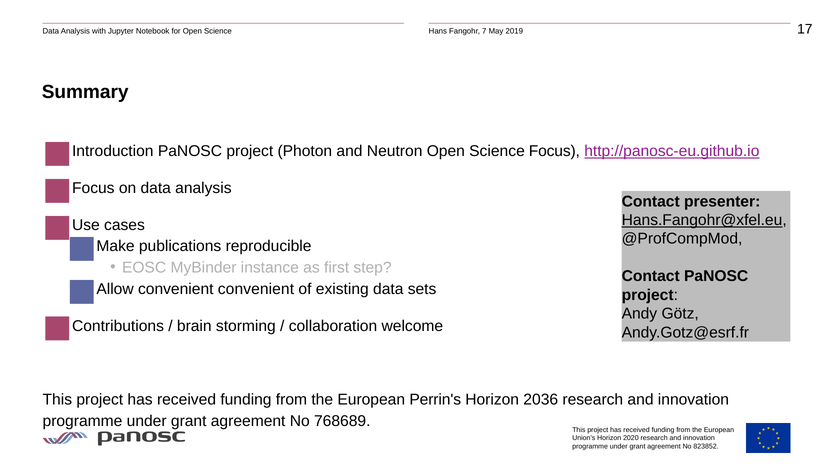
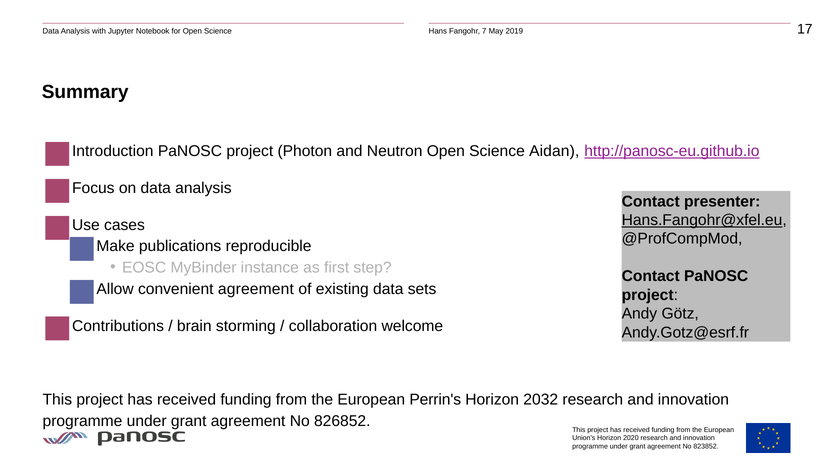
Science Focus: Focus -> Aidan (554, 151)
convenient convenient: convenient -> agreement (256, 289)
2036: 2036 -> 2032 (541, 400)
768689: 768689 -> 826852 (342, 422)
